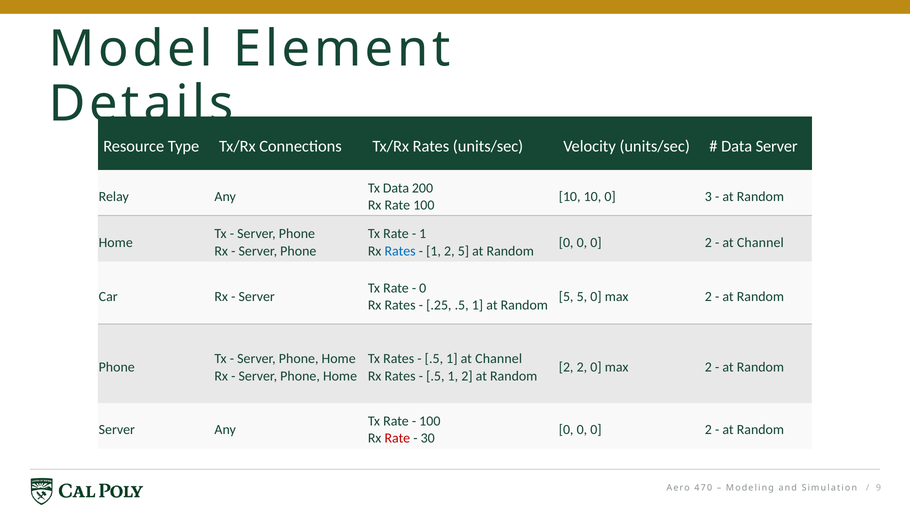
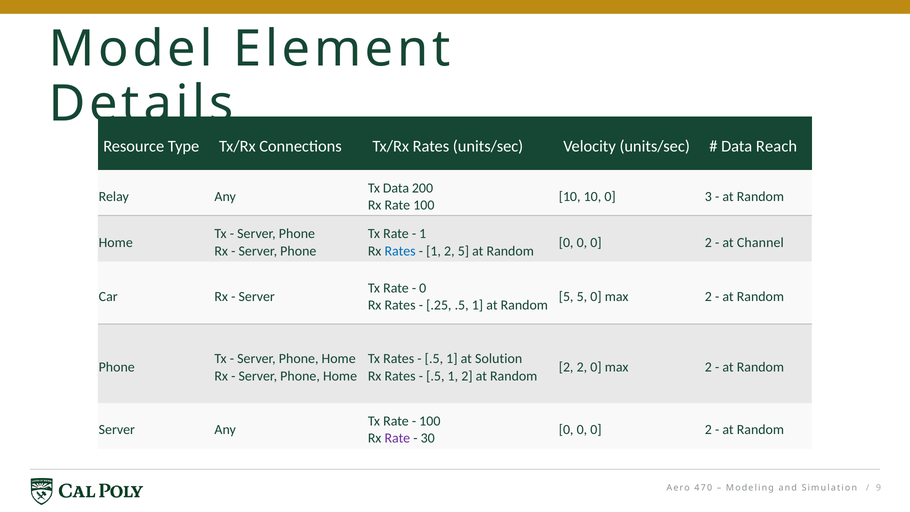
Data Server: Server -> Reach (777, 146)
1 at Channel: Channel -> Solution (499, 359)
Rate colour: red -> purple (397, 438)
